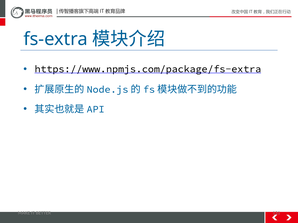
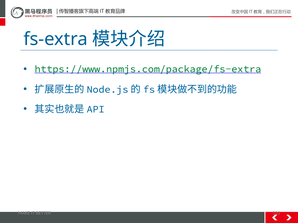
https://www.npmjs.com/package/fs-extra colour: black -> green (148, 69)
